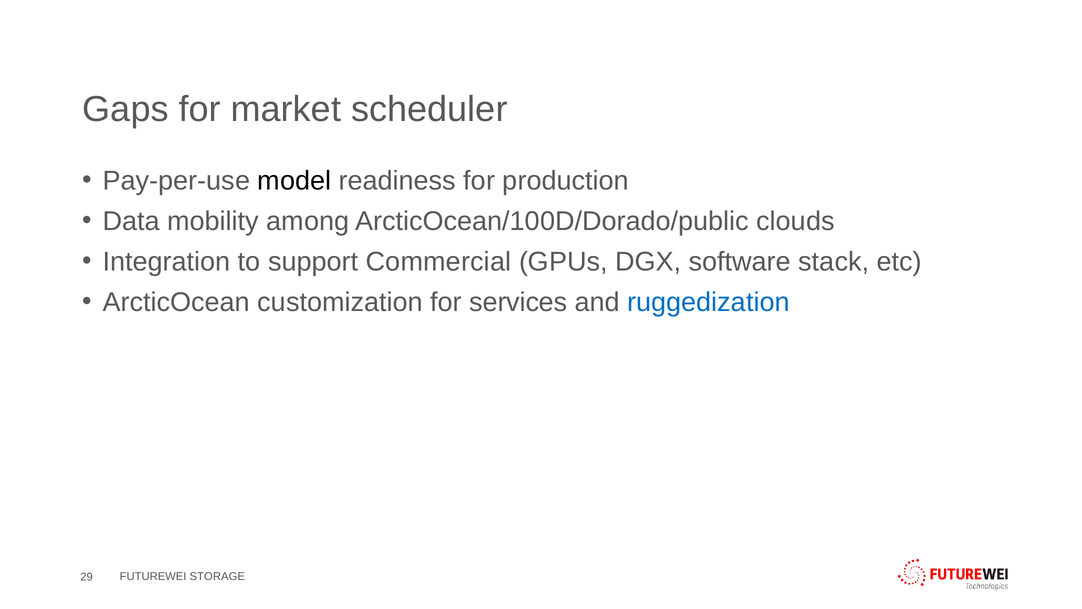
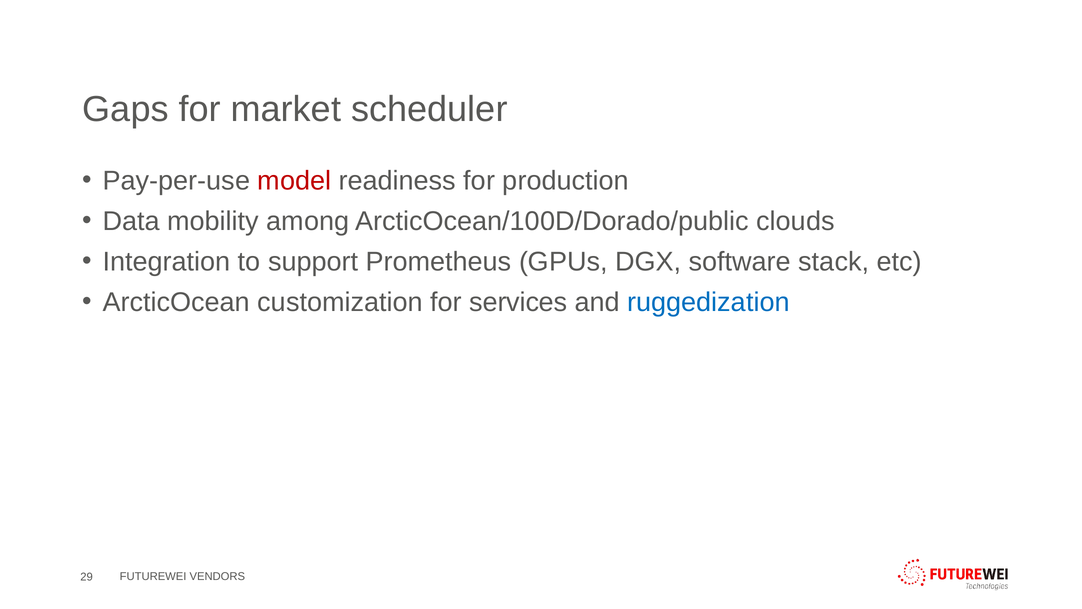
model colour: black -> red (294, 181)
Commercial: Commercial -> Prometheus (439, 261)
STORAGE: STORAGE -> VENDORS (217, 576)
